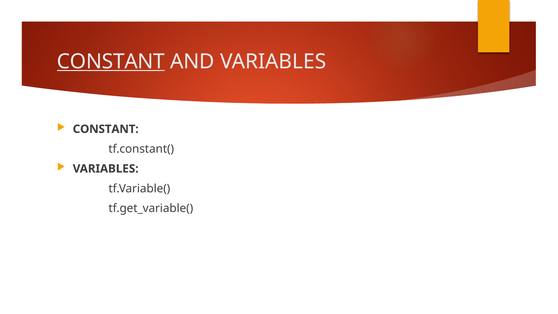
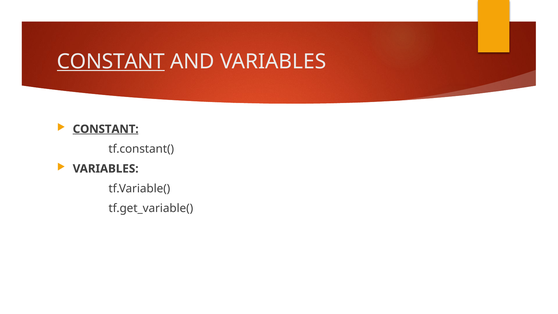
CONSTANT underline: none -> present (106, 129)
